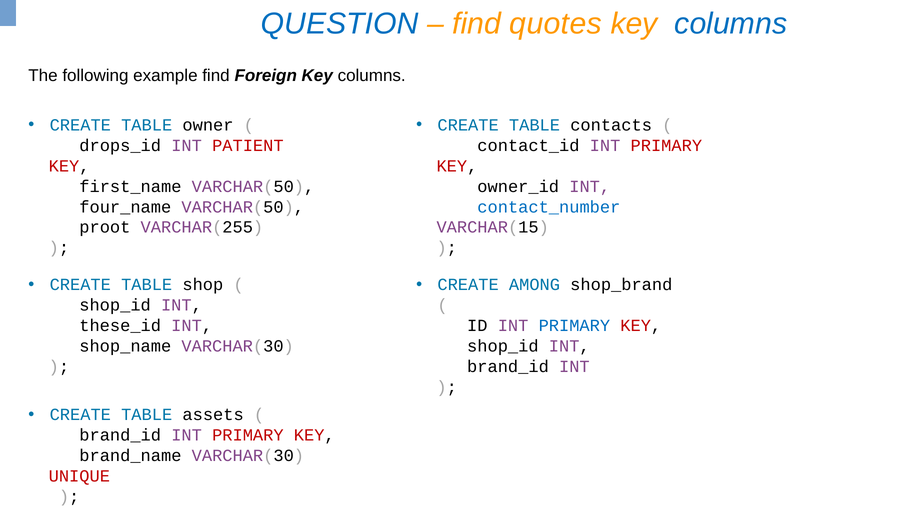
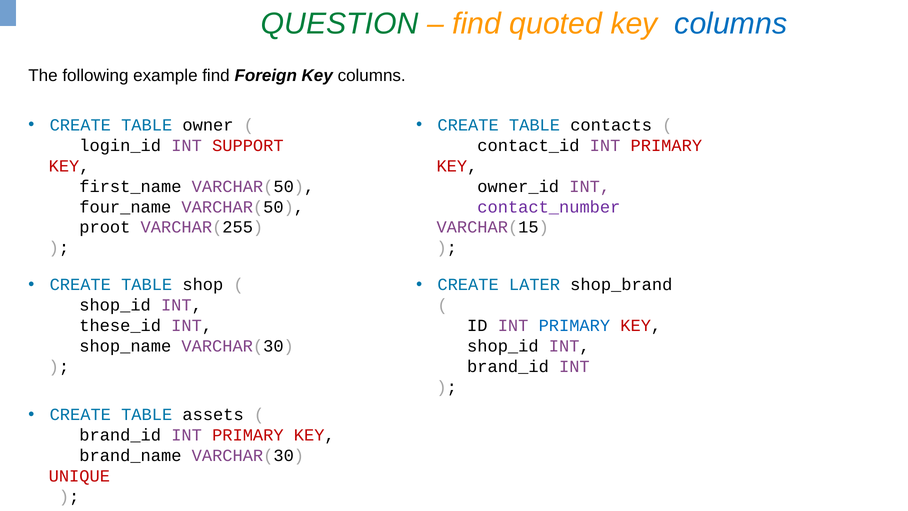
QUESTION colour: blue -> green (340, 24)
quotes: quotes -> quoted (556, 24)
drops_id: drops_id -> login_id (120, 146)
PATIENT: PATIENT -> SUPPORT (248, 146)
contact_number colour: blue -> purple (549, 207)
AMONG: AMONG -> LATER (534, 285)
